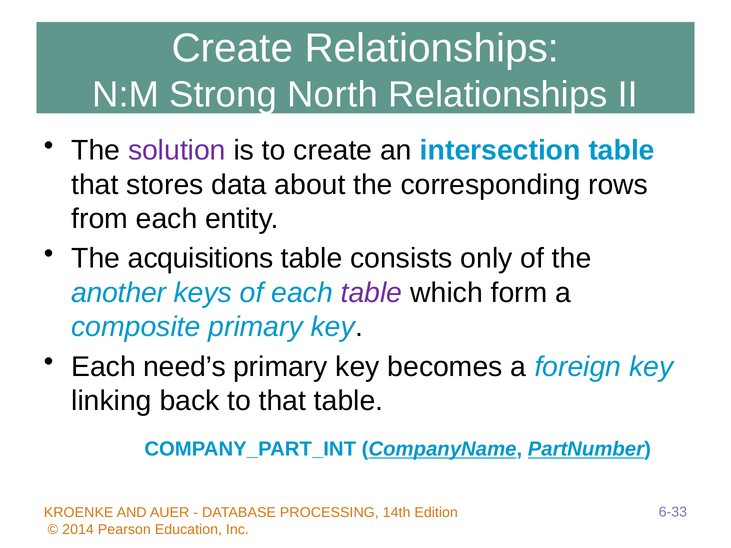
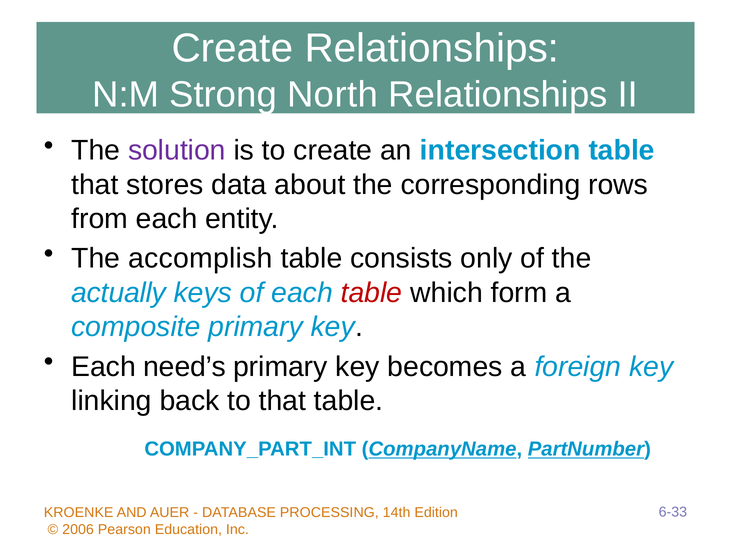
acquisitions: acquisitions -> accomplish (200, 259)
another: another -> actually (119, 293)
table colour: purple -> red (371, 293)
2014: 2014 -> 2006 (78, 530)
